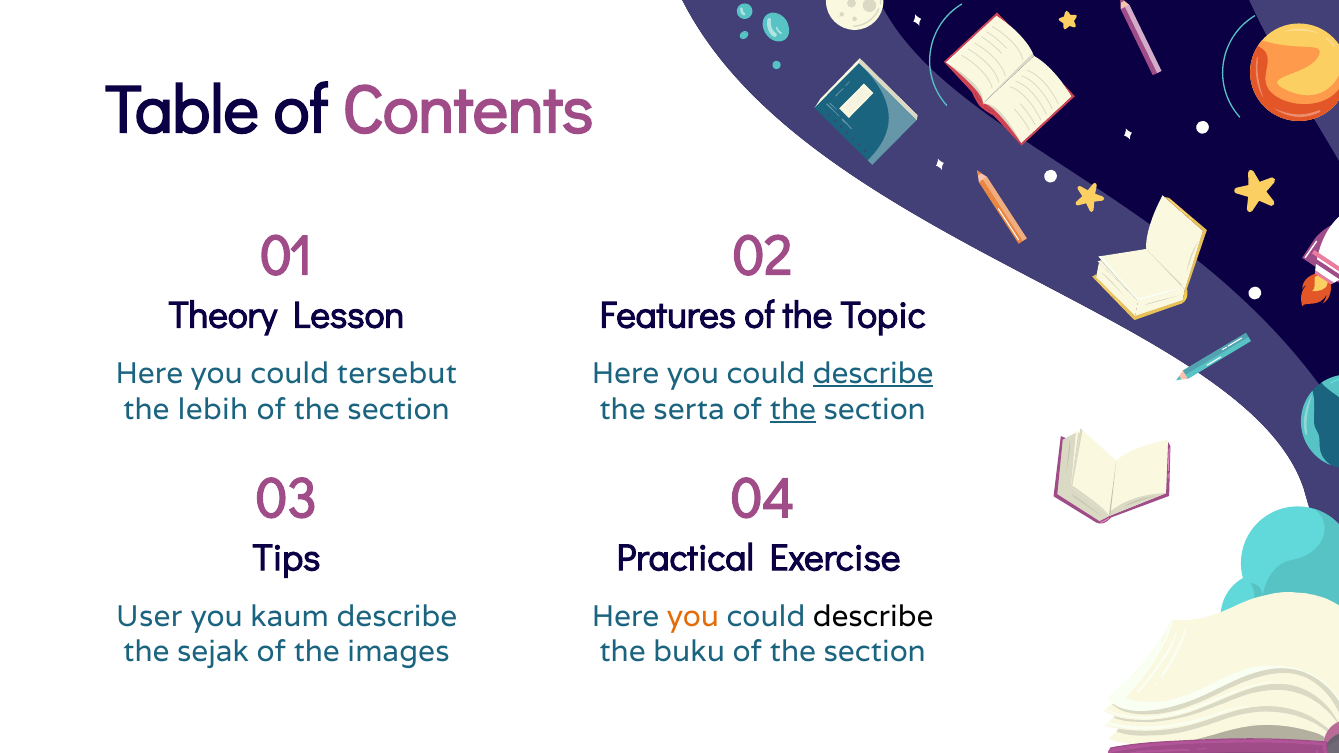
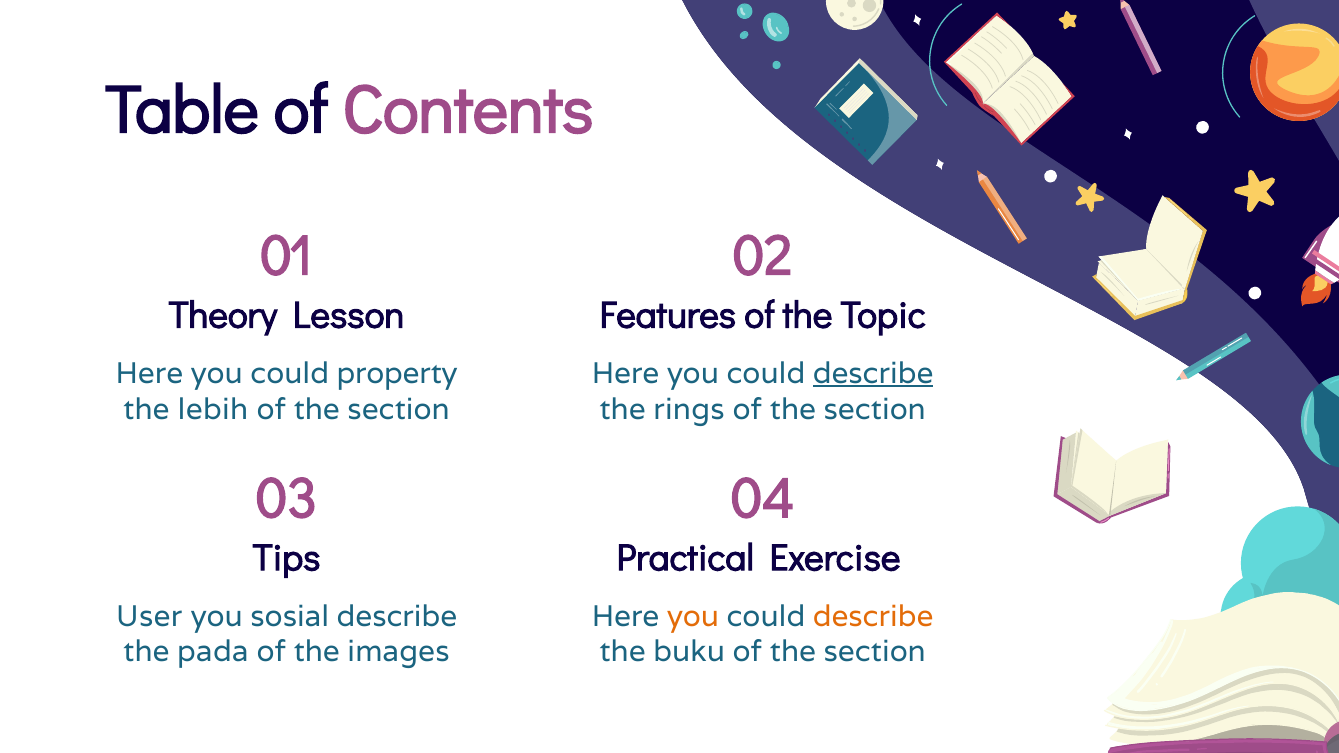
tersebut: tersebut -> property (397, 374)
serta: serta -> rings (689, 409)
the underline: present -> none (793, 409)
kaum: kaum -> sosial (290, 616)
describe colour: black -> orange (873, 616)
sejak: sejak -> pada (213, 652)
